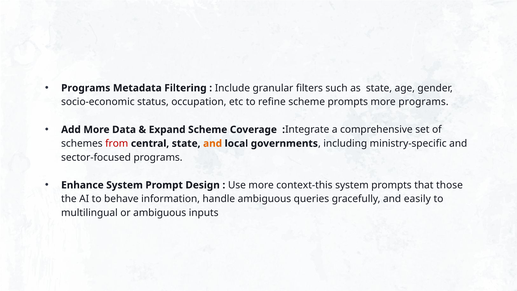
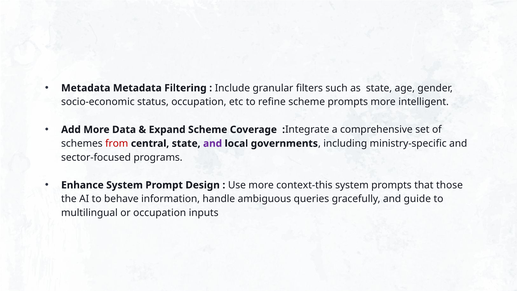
Programs: Programs -> Metadata (86, 88)
more programs: programs -> intelligent (424, 102)
and colour: orange -> purple (213, 143)
easily: easily -> guide (417, 199)
or ambiguous: ambiguous -> occupation (160, 213)
